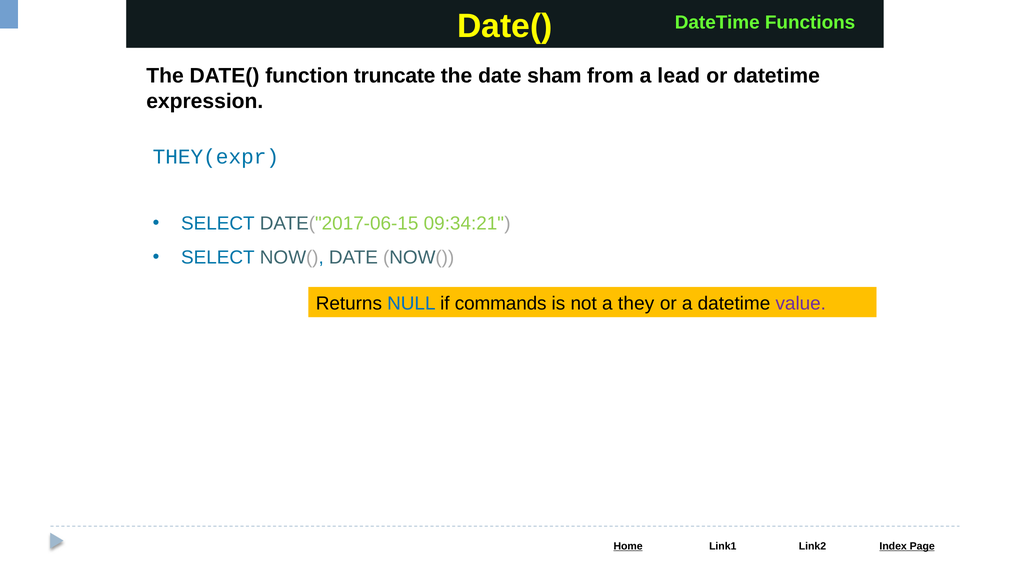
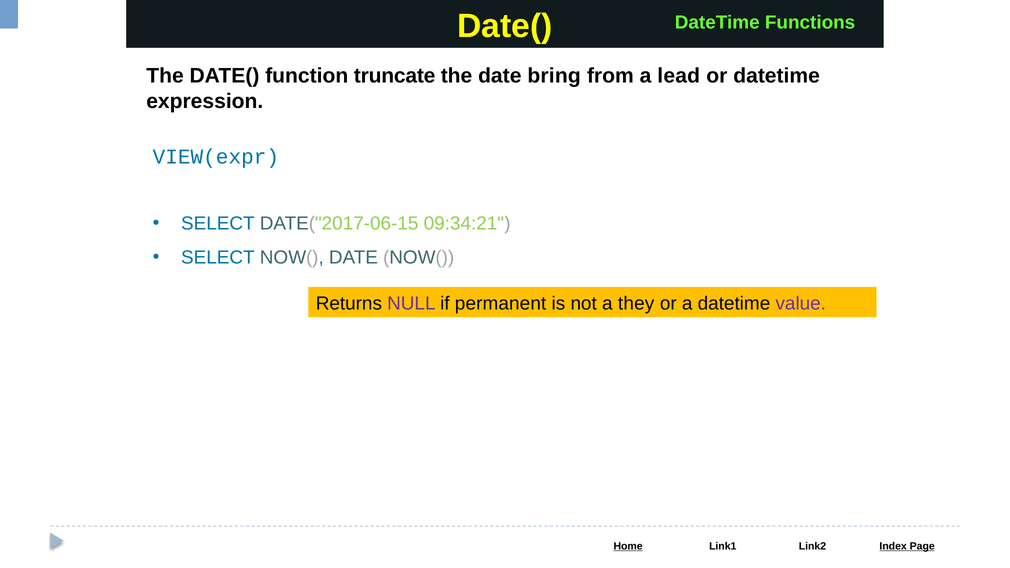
sham: sham -> bring (554, 76)
THEY(expr: THEY(expr -> VIEW(expr (216, 157)
NULL colour: blue -> purple (411, 303)
commands: commands -> permanent (501, 303)
